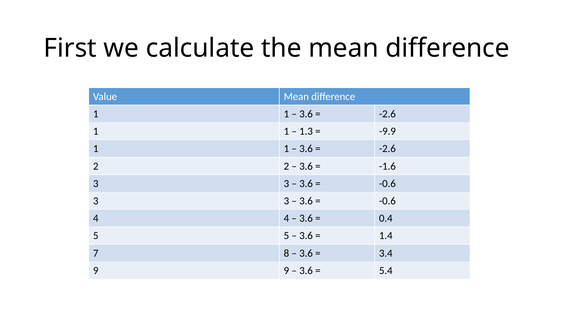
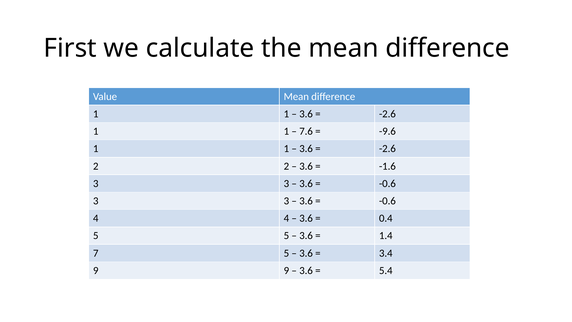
1.3: 1.3 -> 7.6 (306, 131)
-9.9: -9.9 -> -9.6 (387, 131)
7 8: 8 -> 5 (286, 253)
